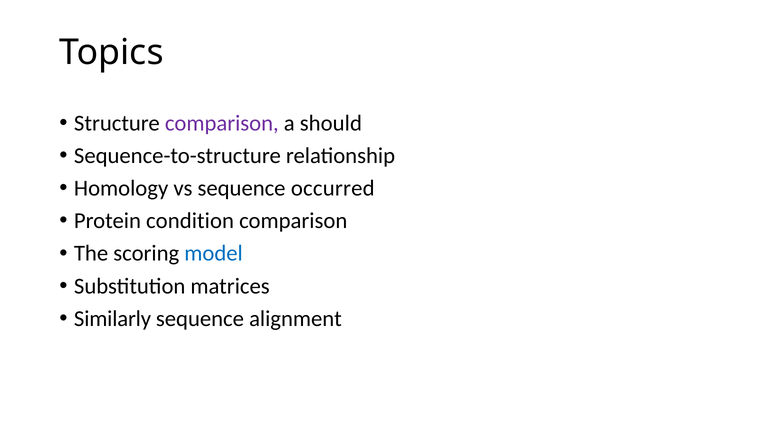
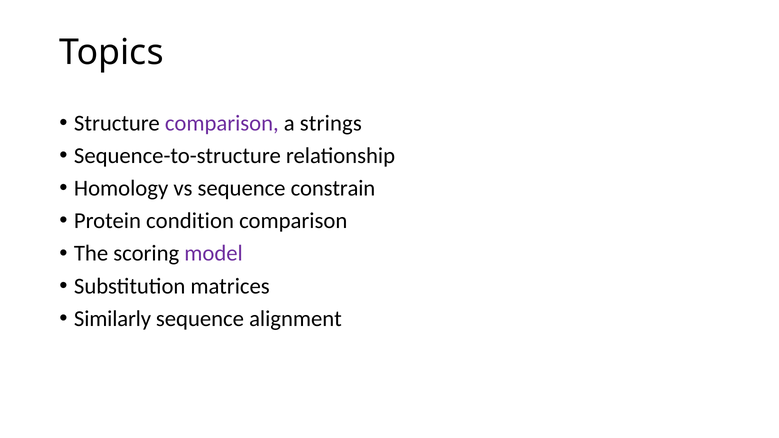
should: should -> strings (331, 123)
occurred: occurred -> constrain (333, 188)
model colour: blue -> purple (214, 254)
